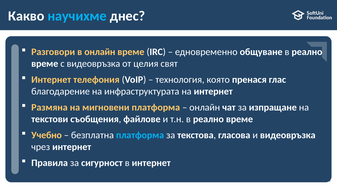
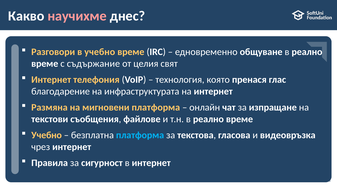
научихме colour: light blue -> pink (77, 16)
в онлайн: онлайн -> учебно (100, 52)
с видеовръзка: видеовръзка -> съдържание (93, 64)
